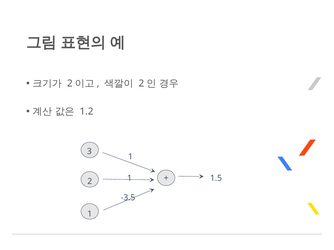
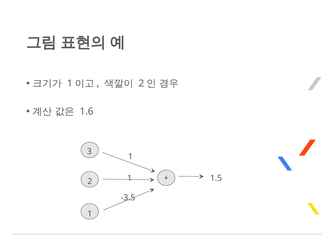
2: 2 -> 1 (70, 84)
1.2: 1.2 -> 1.6 (87, 112)
